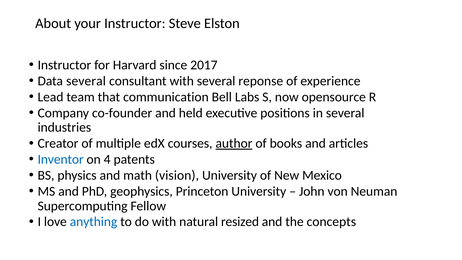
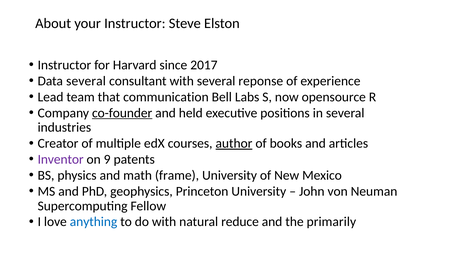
co-founder underline: none -> present (122, 113)
Inventor colour: blue -> purple (61, 159)
4: 4 -> 9 (107, 159)
vision: vision -> frame (177, 175)
resized: resized -> reduce (240, 222)
concepts: concepts -> primarily (331, 222)
